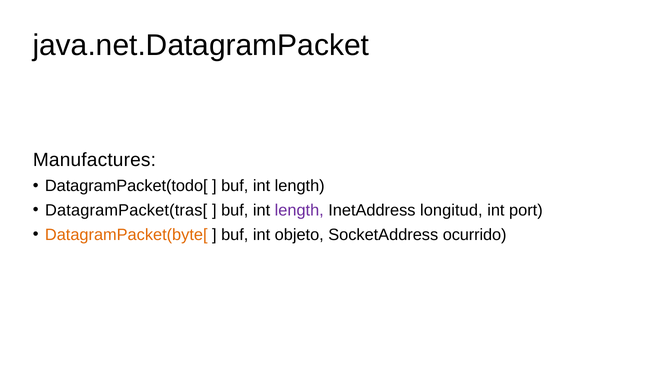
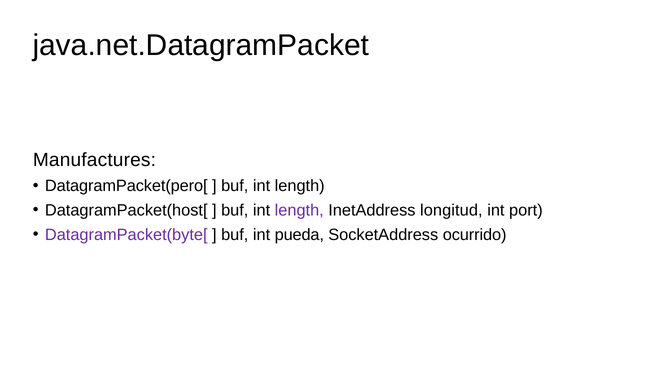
DatagramPacket(todo[: DatagramPacket(todo[ -> DatagramPacket(pero[ (126, 186)
DatagramPacket(tras[: DatagramPacket(tras[ -> DatagramPacket(host[ (126, 210)
DatagramPacket(byte[ colour: orange -> purple (126, 235)
objeto: objeto -> pueda (299, 235)
